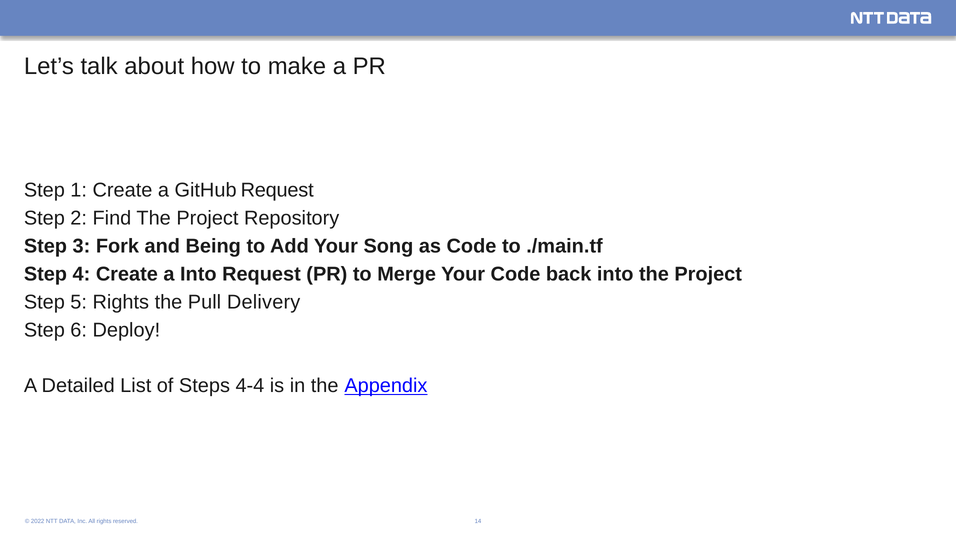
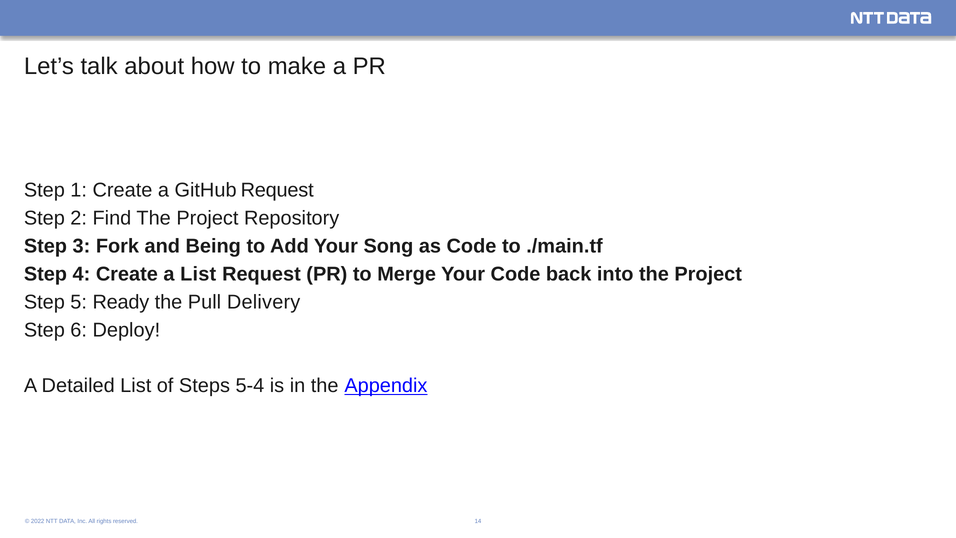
a Into: Into -> List (198, 274)
5 Rights: Rights -> Ready (121, 302)
4-4: 4-4 -> 5-4 (250, 386)
